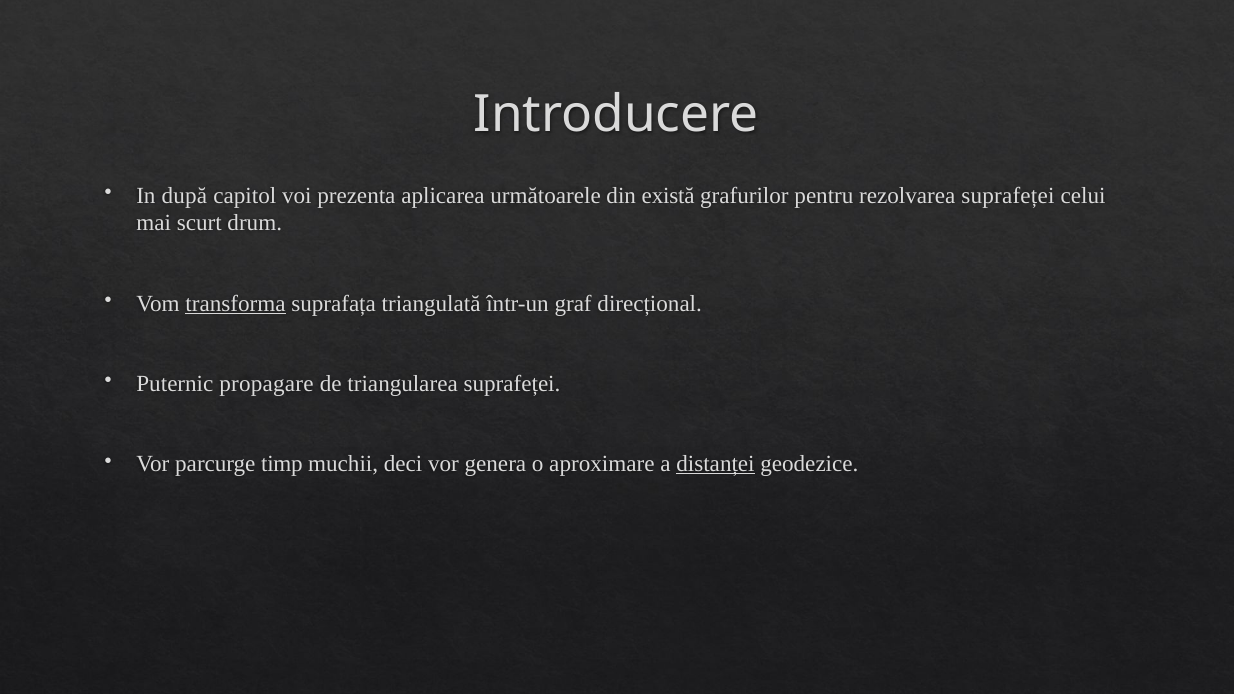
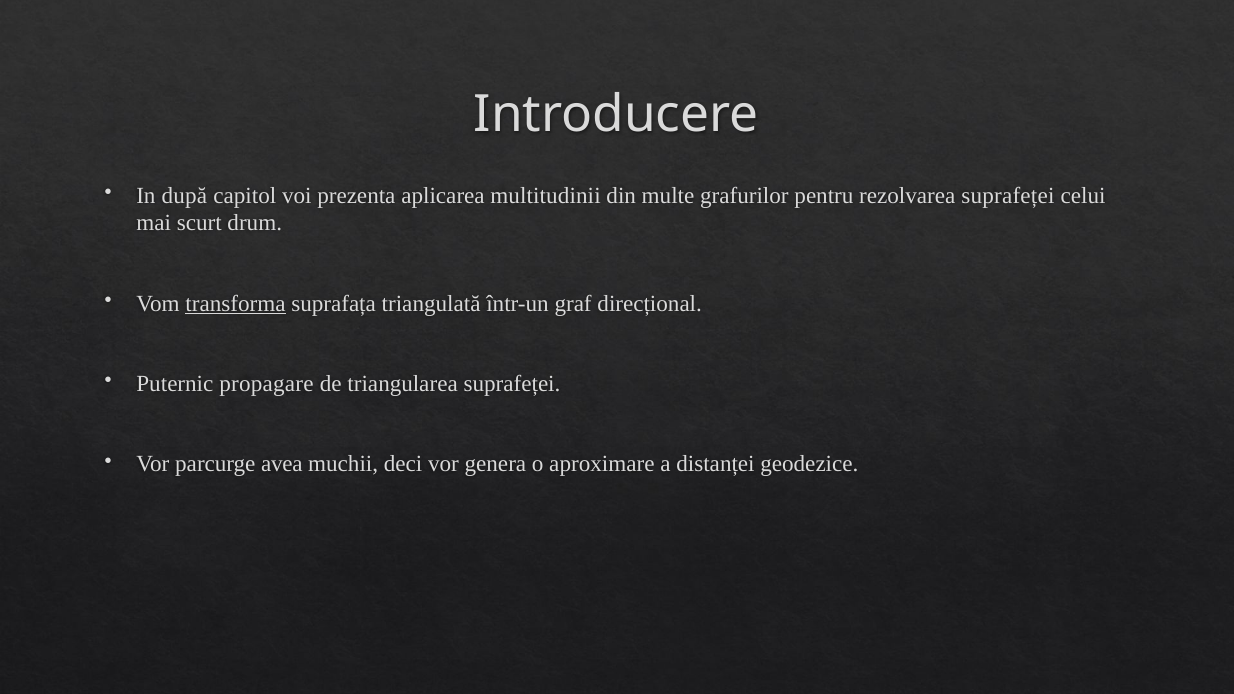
următoarele: următoarele -> multitudinii (546, 195)
există: există -> multe (668, 195)
timp: timp -> avea (282, 464)
distanței underline: present -> none (715, 464)
